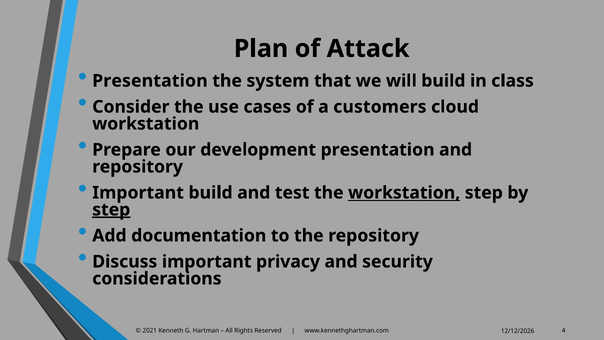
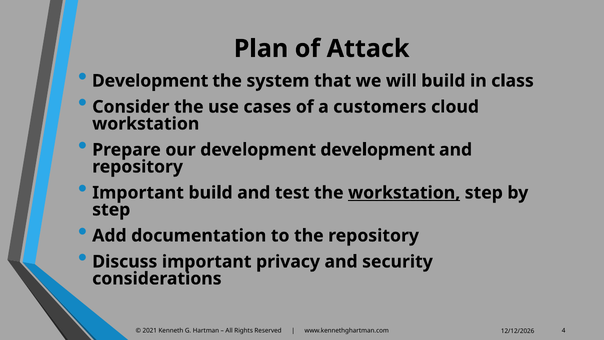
Presentation: Presentation -> Development (150, 81)
development presentation: presentation -> development (378, 150)
step underline: present -> none (111, 210)
